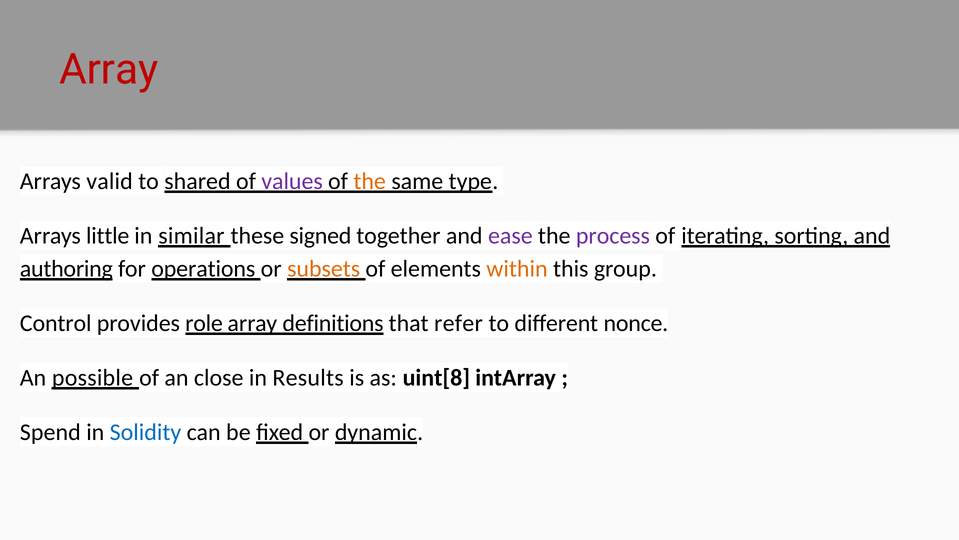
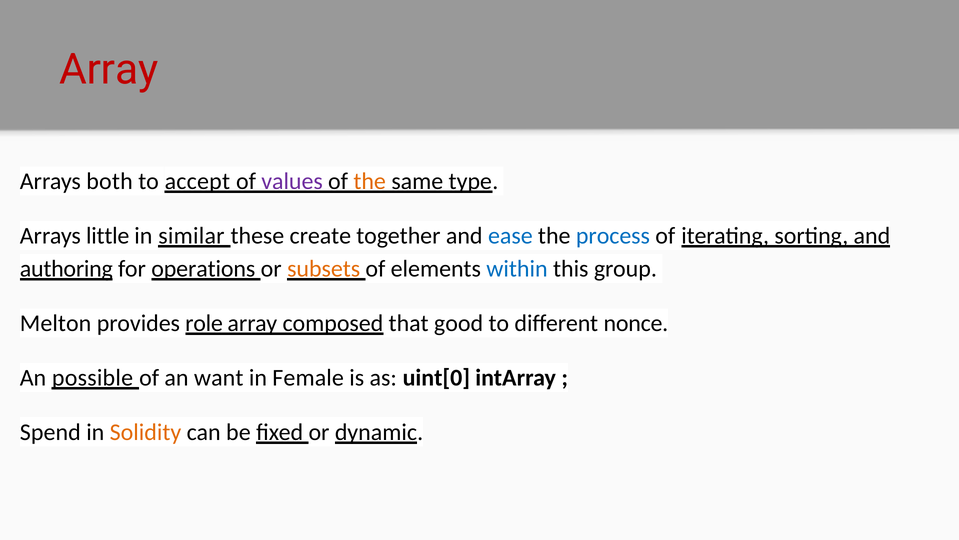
valid: valid -> both (110, 181)
shared: shared -> accept (197, 181)
signed: signed -> create (320, 236)
ease colour: purple -> blue (510, 236)
process colour: purple -> blue (613, 236)
within colour: orange -> blue (517, 269)
Control: Control -> Melton (56, 323)
definitions: definitions -> composed (333, 323)
refer: refer -> good (459, 323)
close: close -> want (219, 377)
Results: Results -> Female (308, 377)
uint[8: uint[8 -> uint[0 (436, 377)
Solidity colour: blue -> orange (146, 432)
